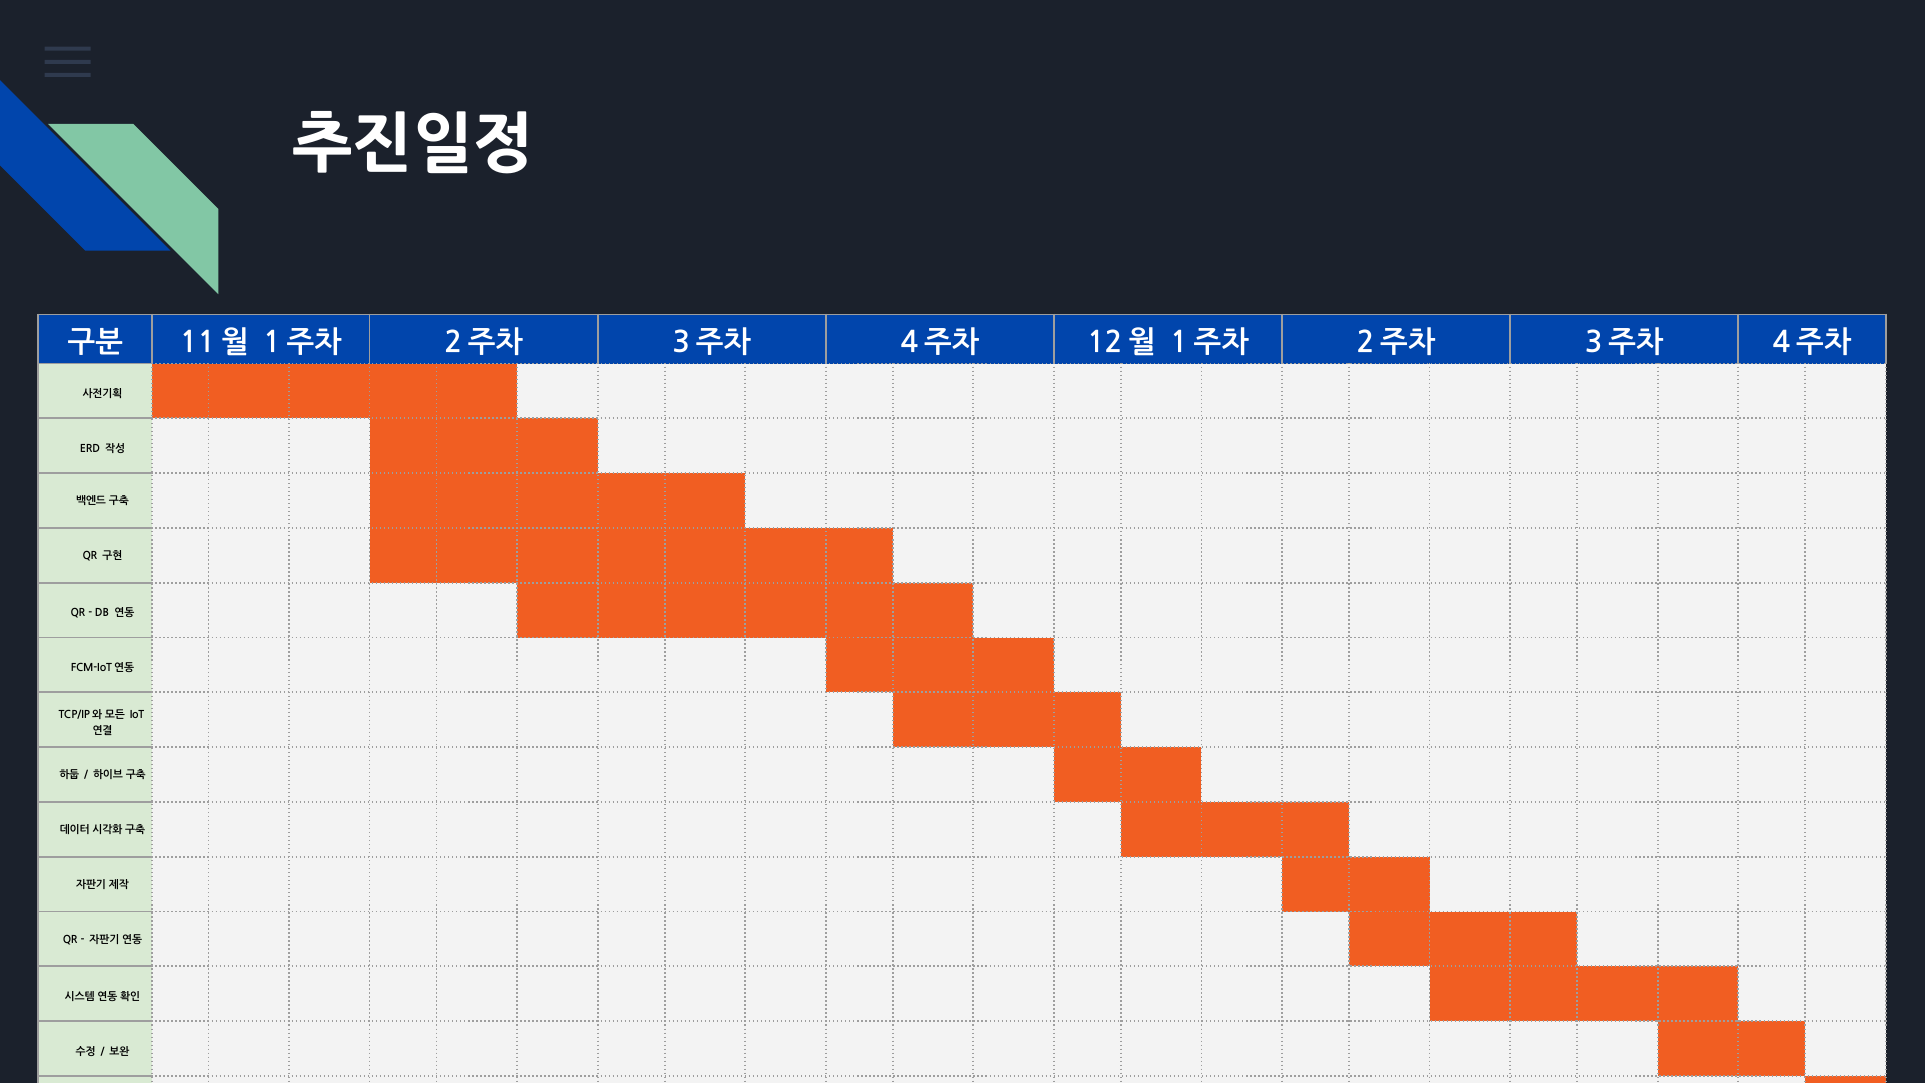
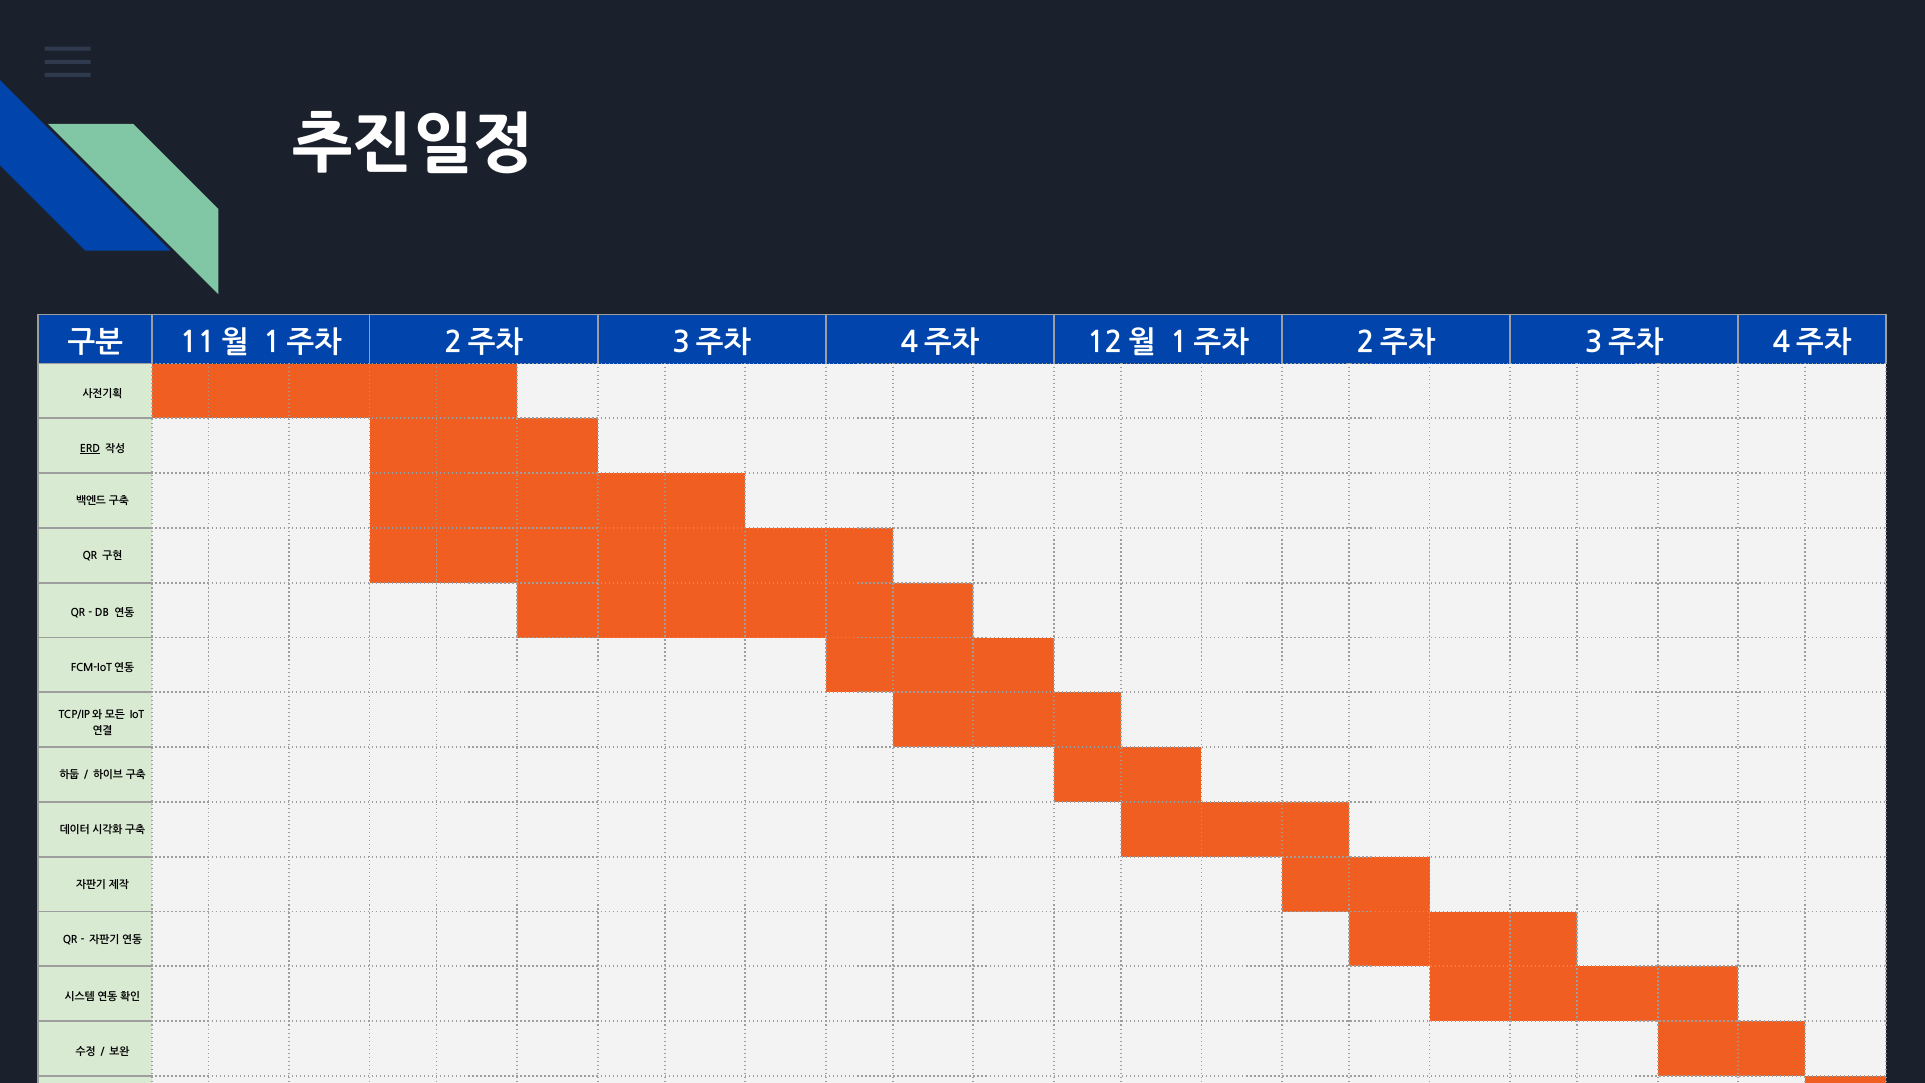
ERD underline: none -> present (90, 449)
